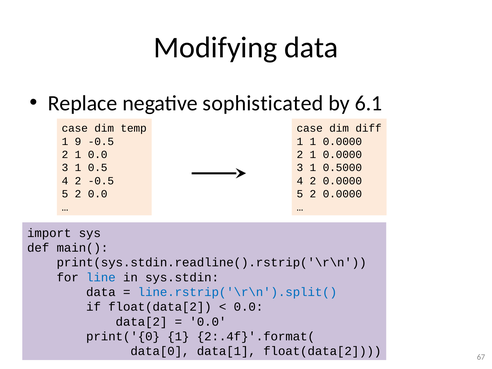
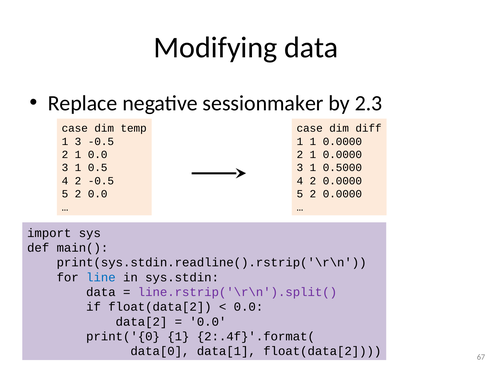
sophisticated: sophisticated -> sessionmaker (263, 103)
6.1: 6.1 -> 2.3 (369, 103)
1 9: 9 -> 3 (78, 141)
line.rstrip('\r\n').split( colour: blue -> purple (237, 292)
